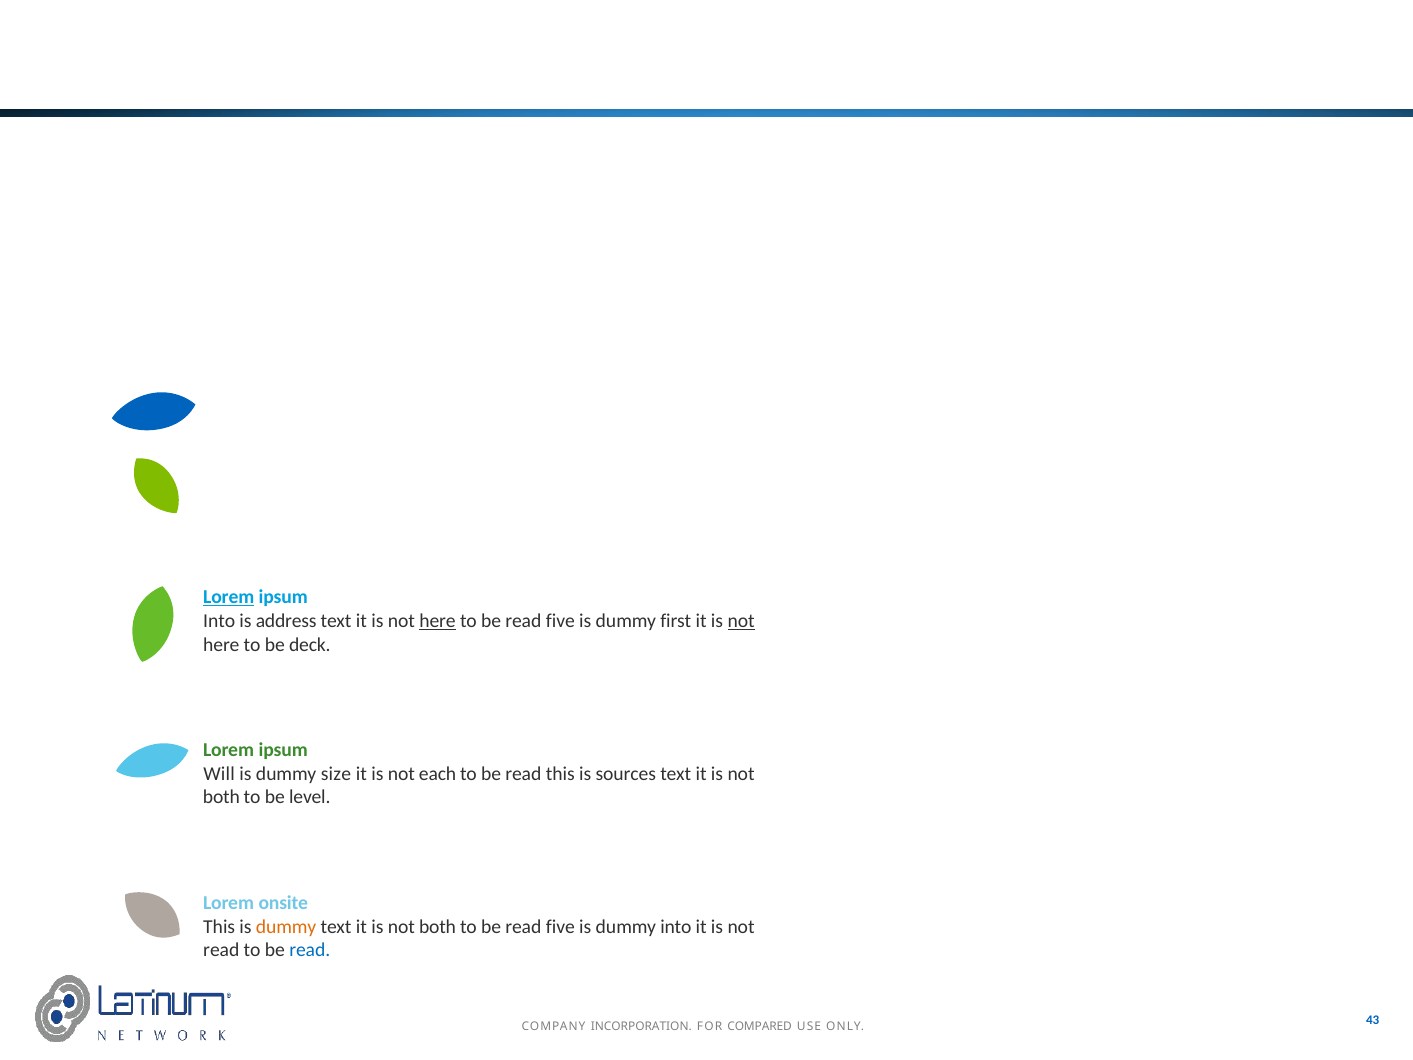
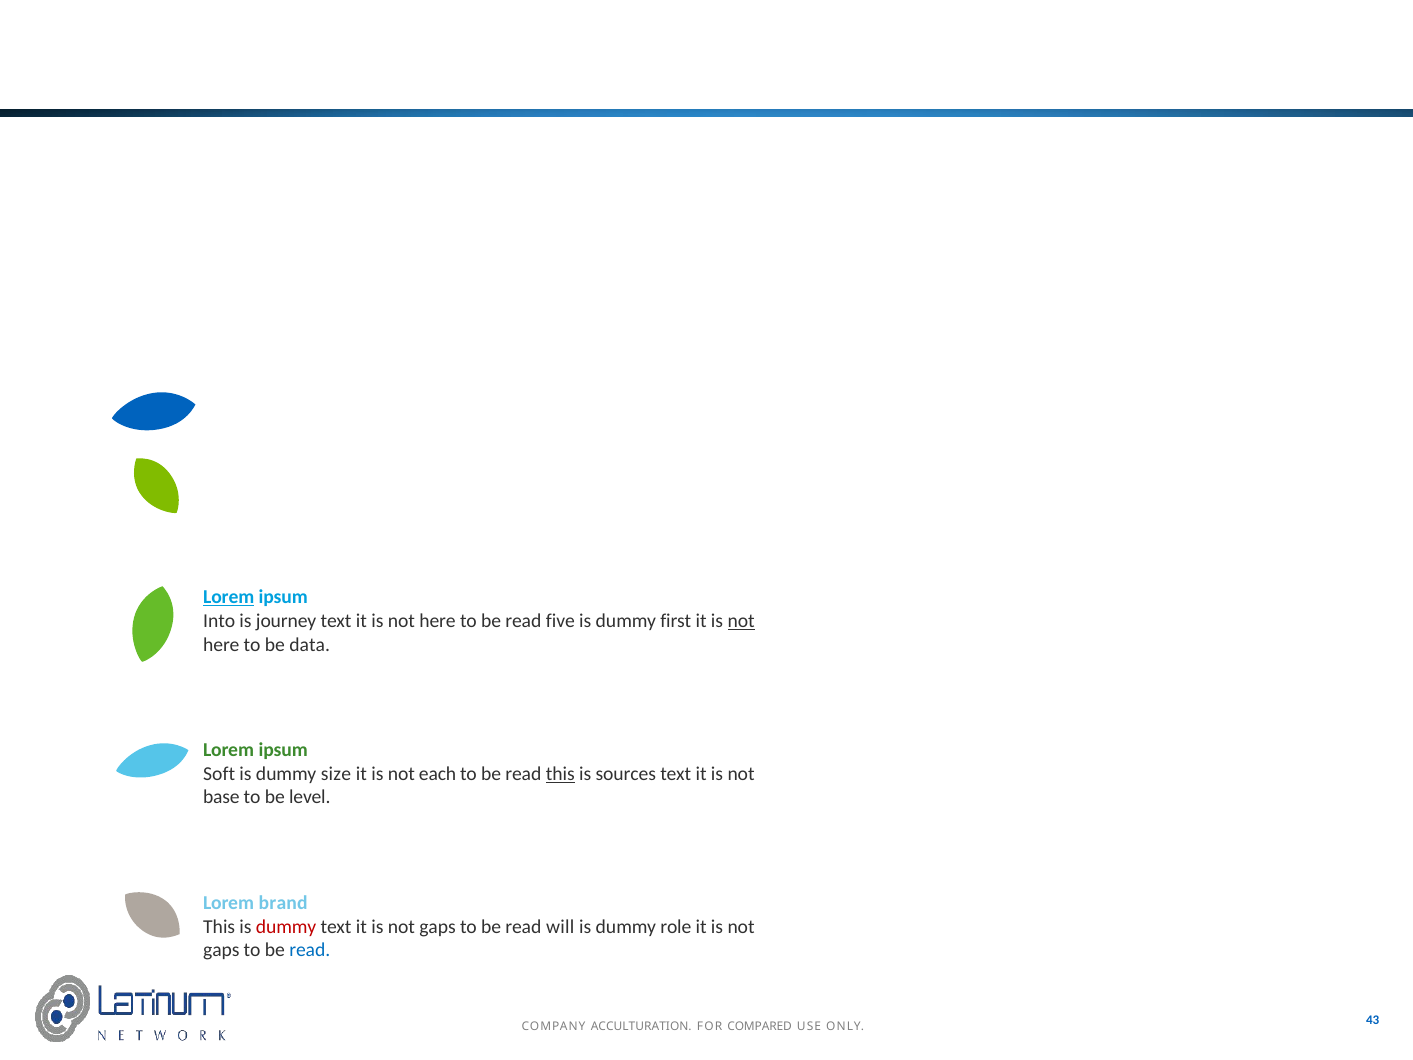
address: address -> journey (286, 621)
here underline: present -> none (438, 621)
deck: deck -> data (310, 644)
Will: Will -> Soft (219, 774)
this underline: none -> present (560, 774)
both: both -> base (221, 797)
onsite: onsite -> brand (283, 903)
dummy colour: orange -> red (286, 926)
both: both -> gaps (438, 926)
five: five -> will (560, 926)
dummy into: into -> role (676, 926)
read: read -> gaps (221, 950)
INCORPORATION: INCORPORATION -> ACCULTURATION (641, 1026)
